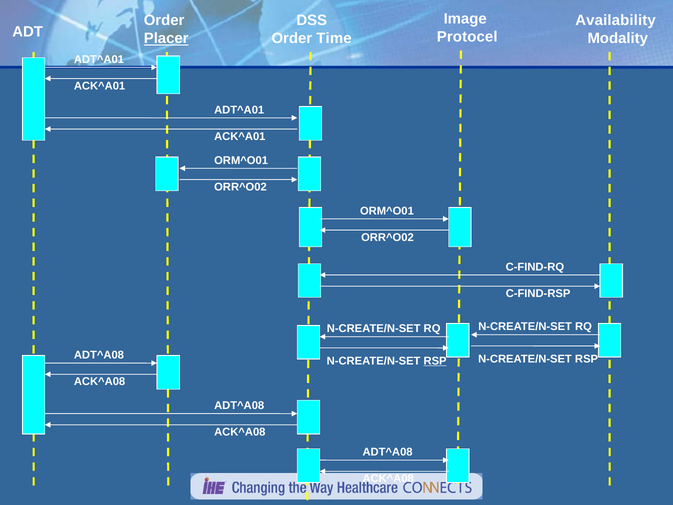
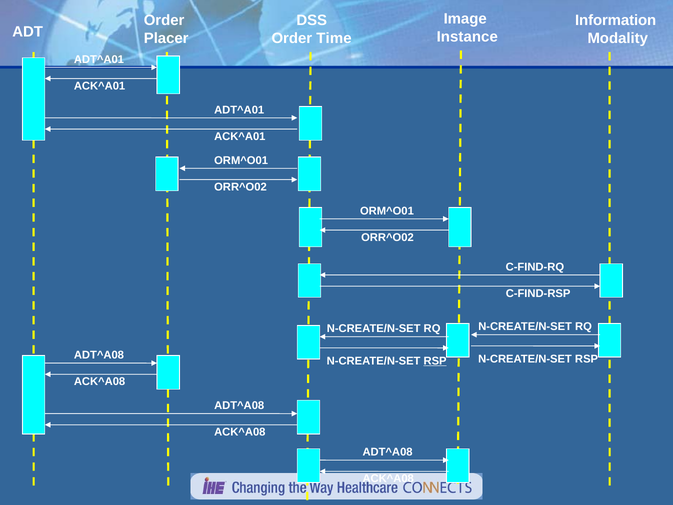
Availability: Availability -> Information (616, 20)
Protocel: Protocel -> Instance (467, 37)
Placer underline: present -> none (166, 38)
